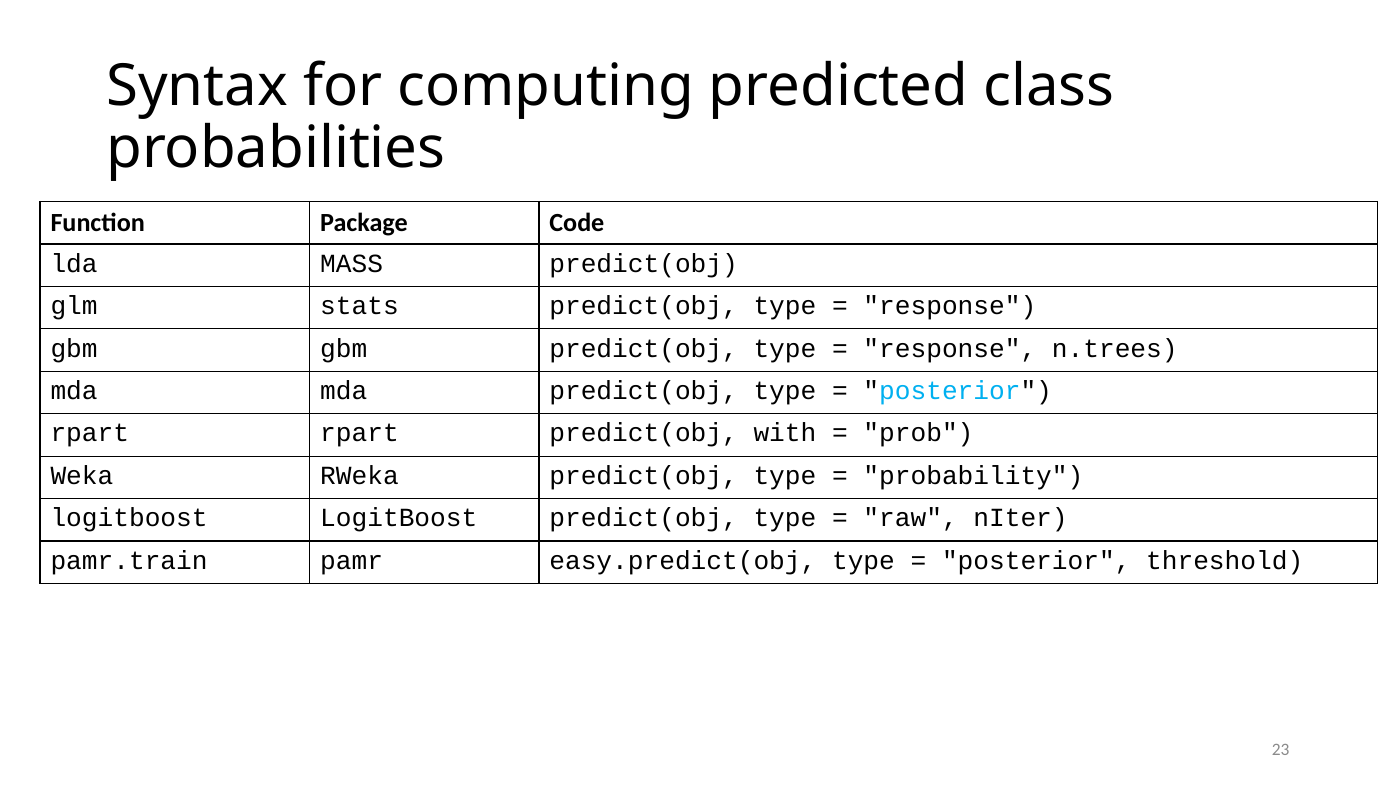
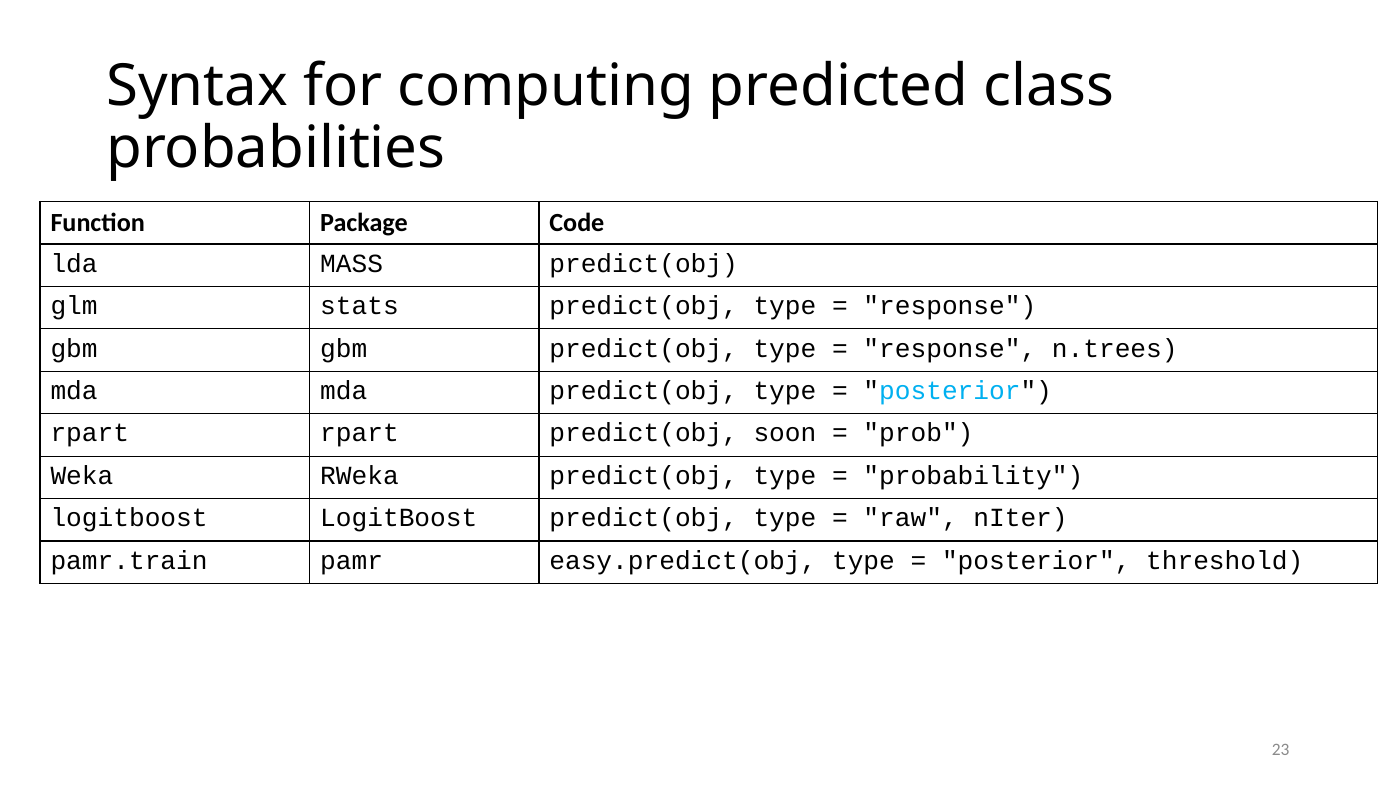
with: with -> soon (785, 433)
